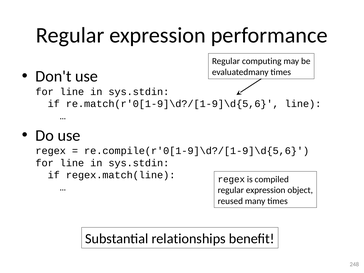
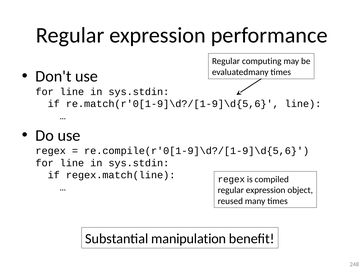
relationships: relationships -> manipulation (189, 239)
